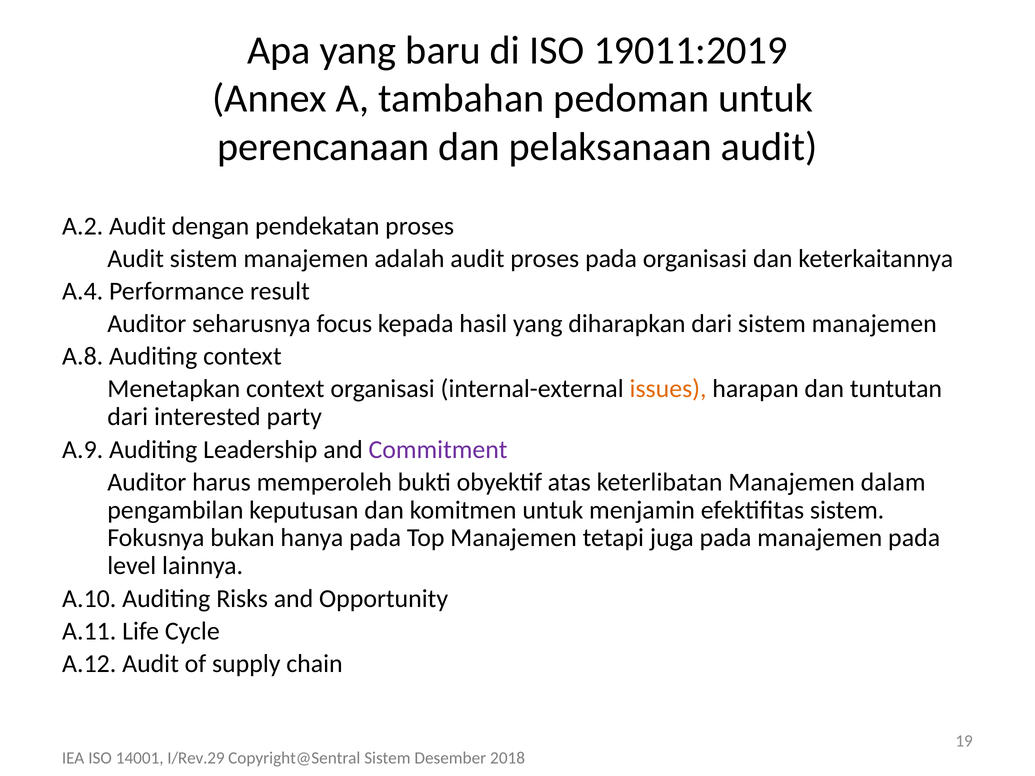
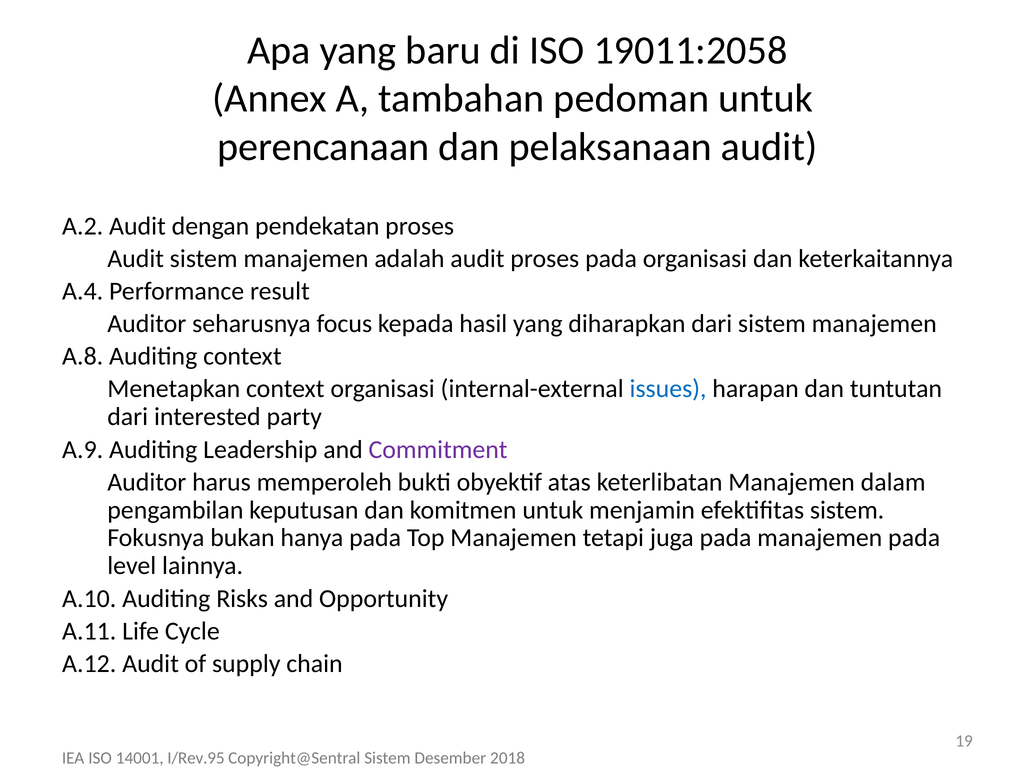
19011:2019: 19011:2019 -> 19011:2058 (691, 50)
issues colour: orange -> blue (668, 389)
I/Rev.29: I/Rev.29 -> I/Rev.95 (196, 758)
